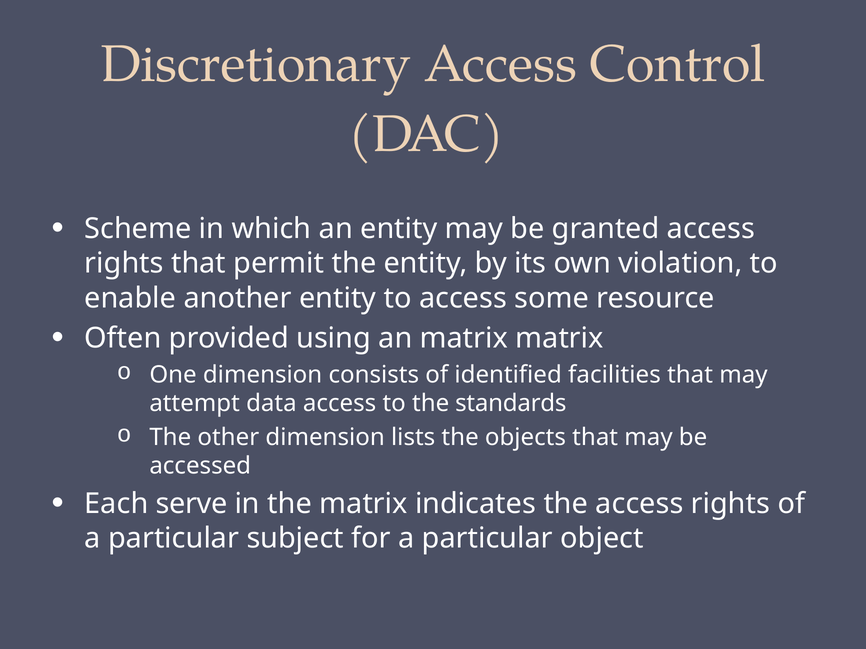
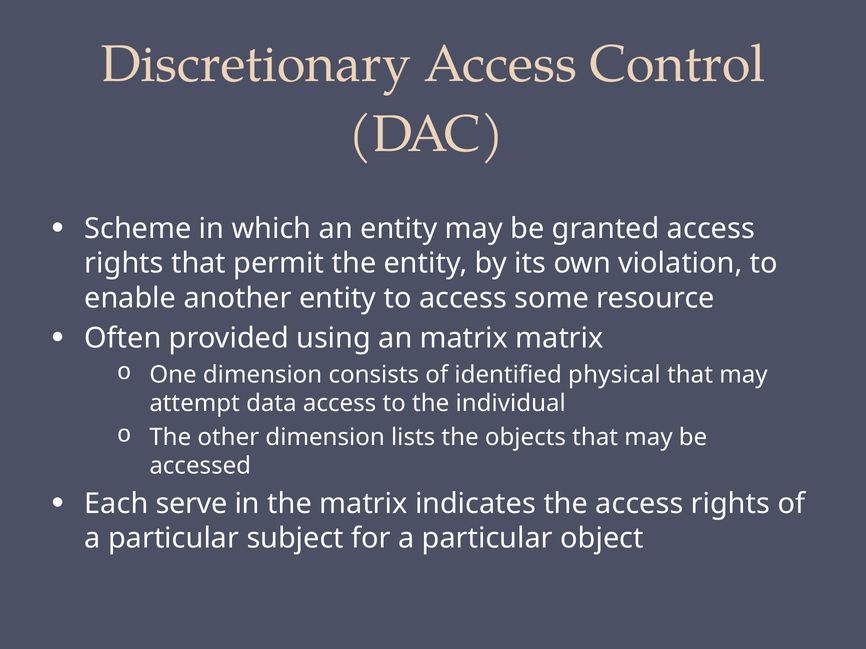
facilities: facilities -> physical (614, 375)
standards: standards -> individual (511, 404)
